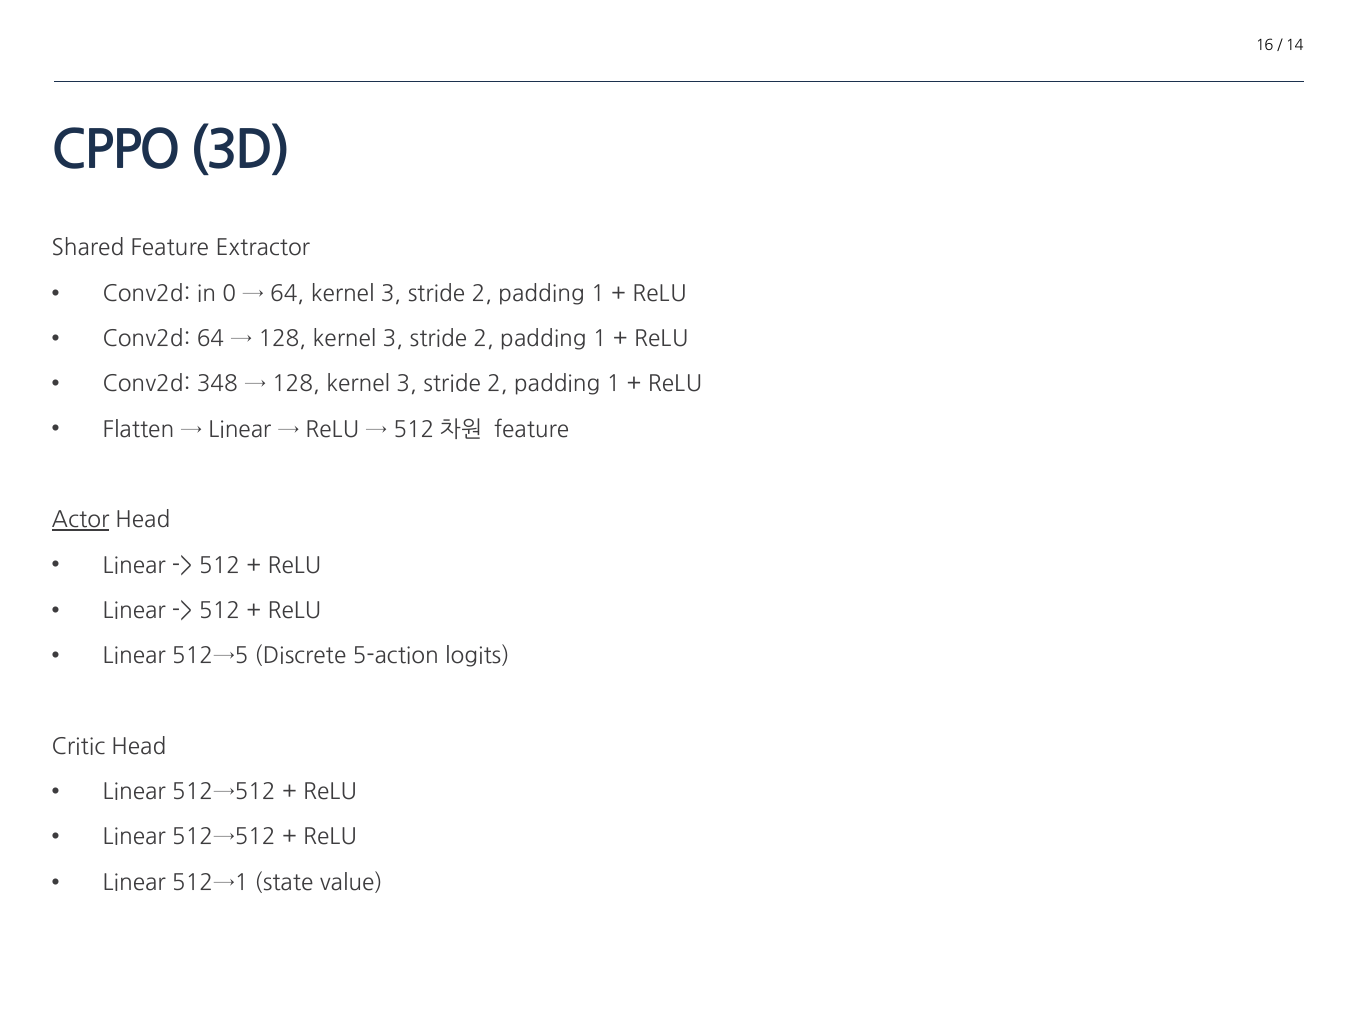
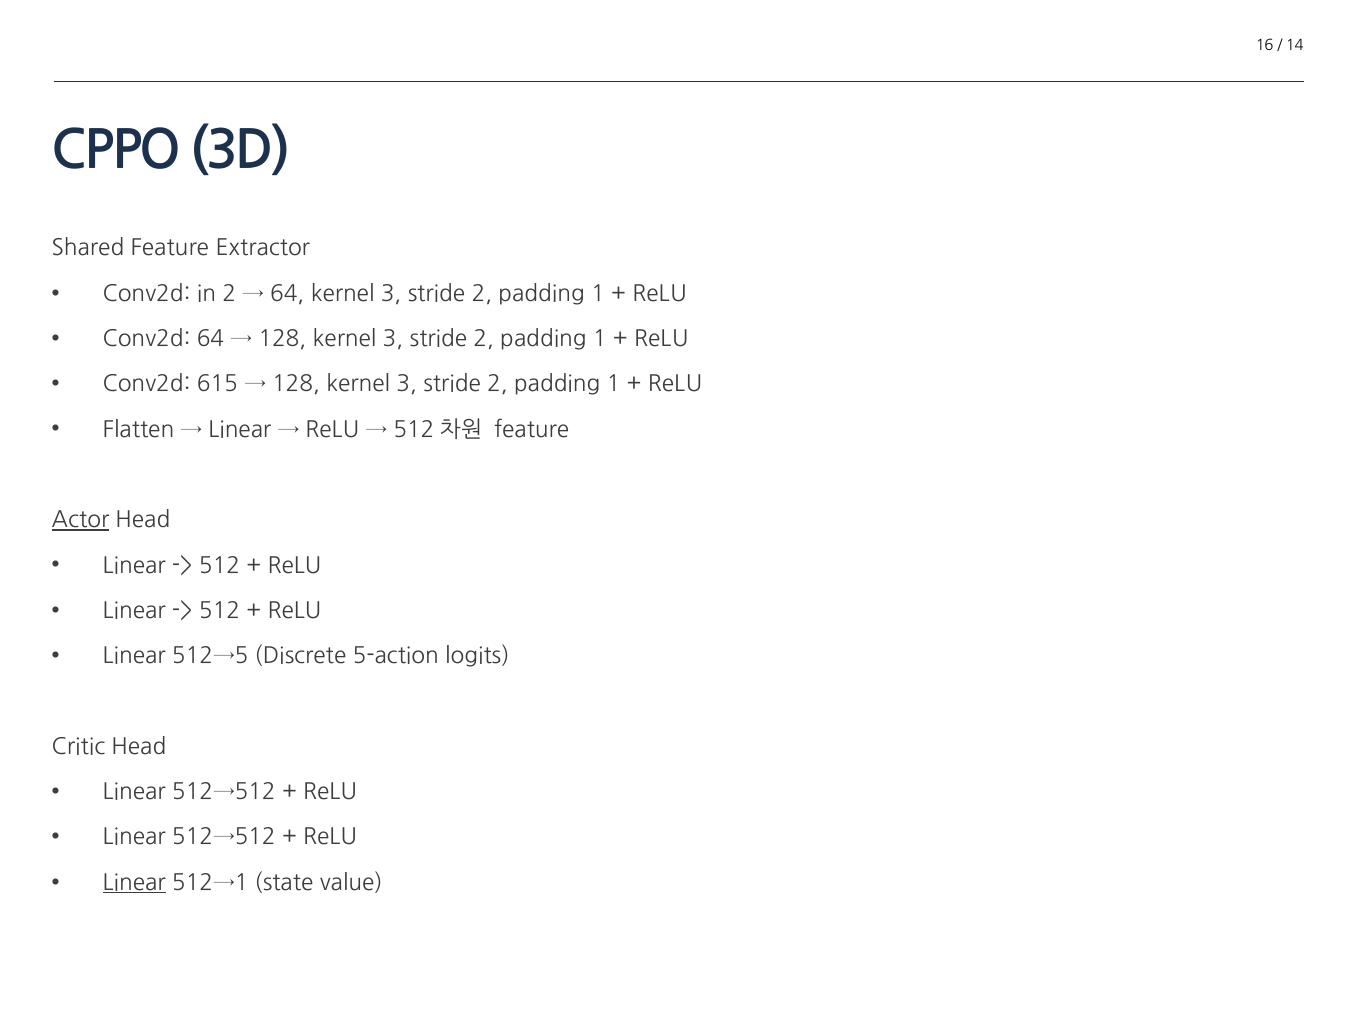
in 0: 0 -> 2 (229, 294)
348: 348 -> 615 (217, 385)
Linear underline: none -> present (134, 883)
